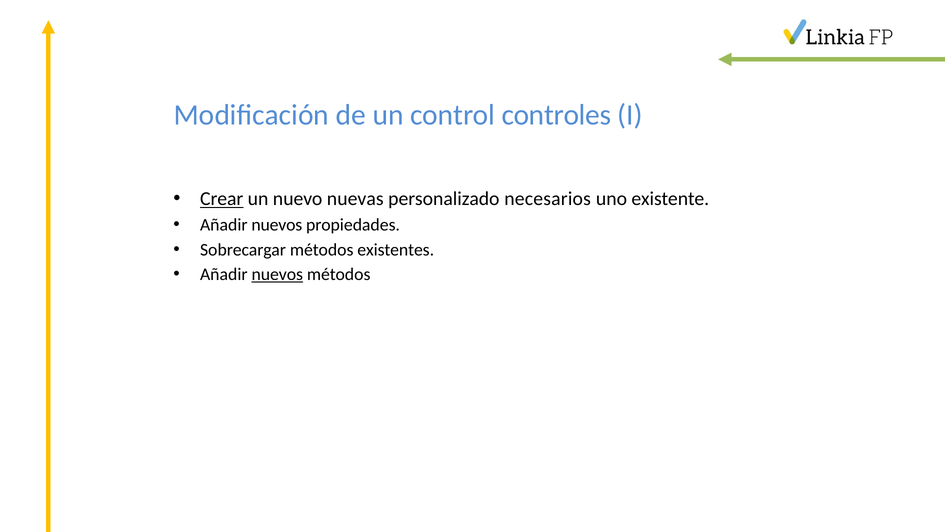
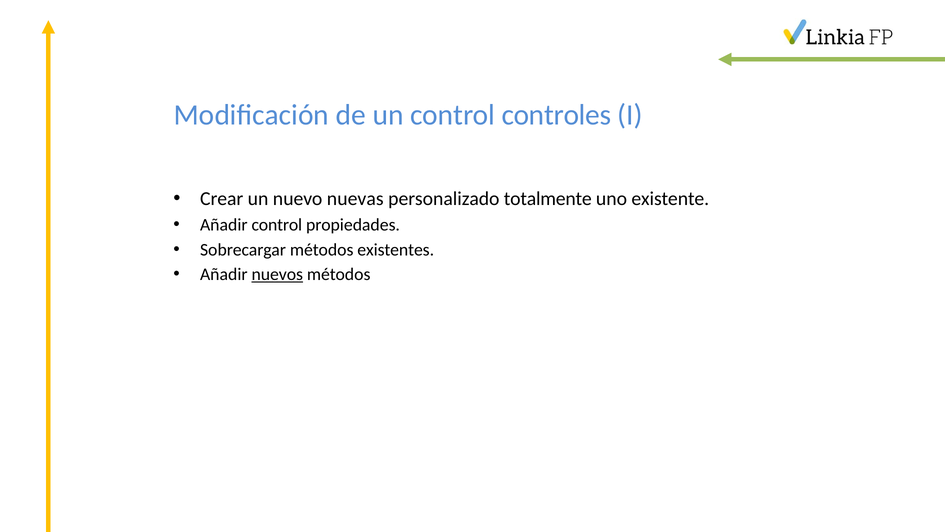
Crear underline: present -> none (222, 199)
necesarios: necesarios -> totalmente (548, 199)
nuevos: nuevos -> control (277, 225)
